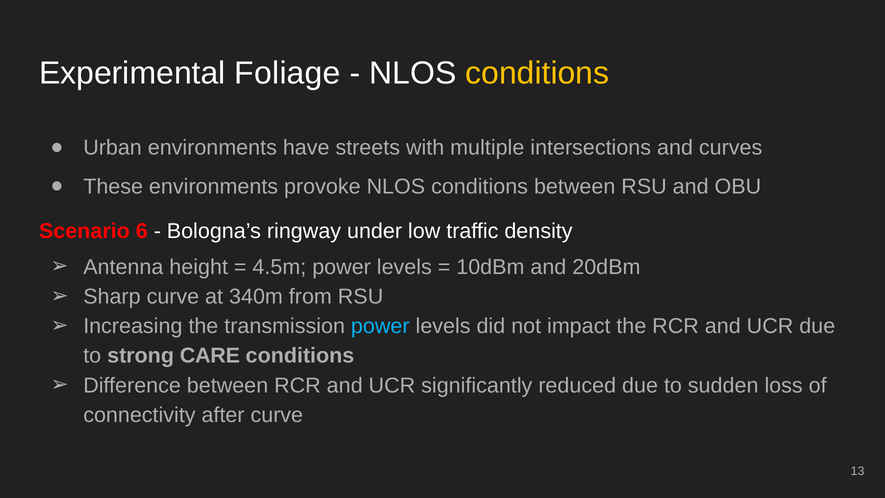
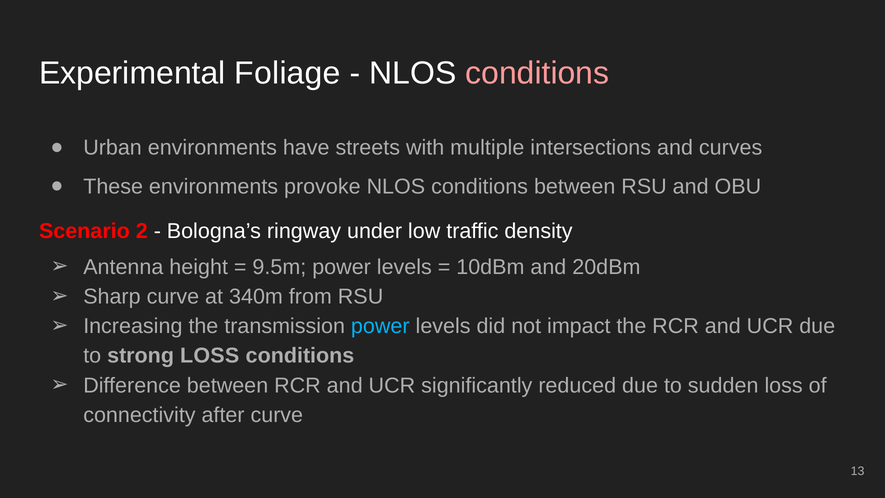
conditions colour: yellow -> pink (537, 73)
6: 6 -> 2 (142, 231)
4.5m: 4.5m -> 9.5m (279, 267)
strong CARE: CARE -> LOSS (210, 356)
